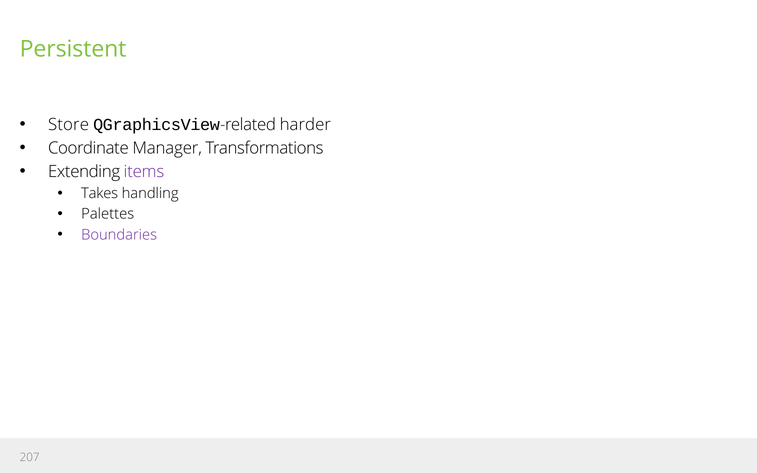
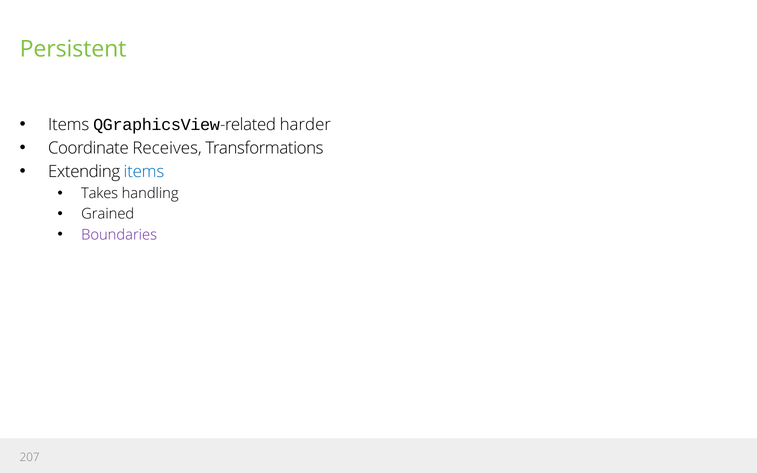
Store: Store -> Items (69, 125)
Manager: Manager -> Receives (167, 148)
items colour: purple -> blue (144, 172)
Palettes: Palettes -> Grained (108, 214)
